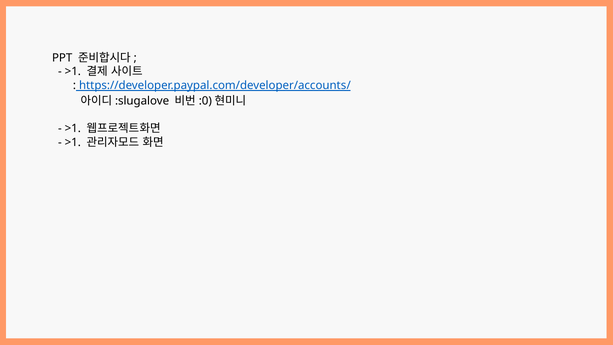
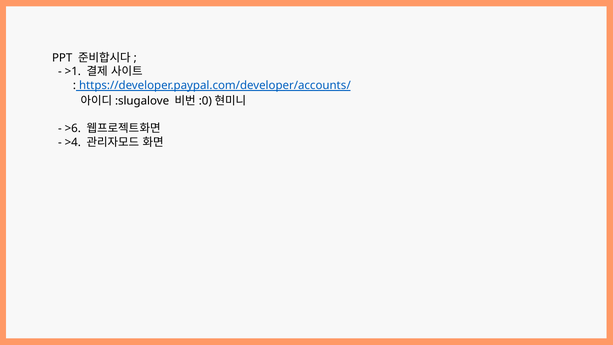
>1: >1 -> >6 (73, 129)
>1: >1 -> >4 (73, 142)
